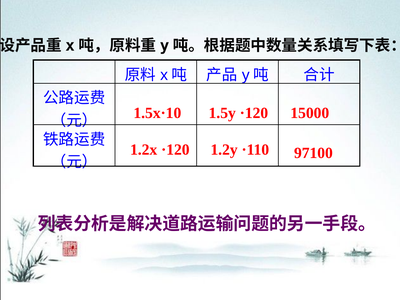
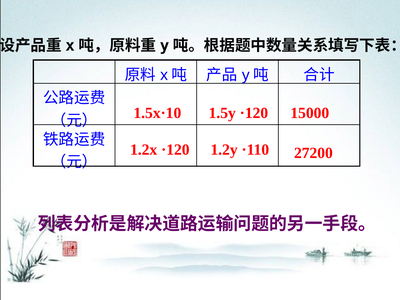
97100: 97100 -> 27200 (313, 153)
